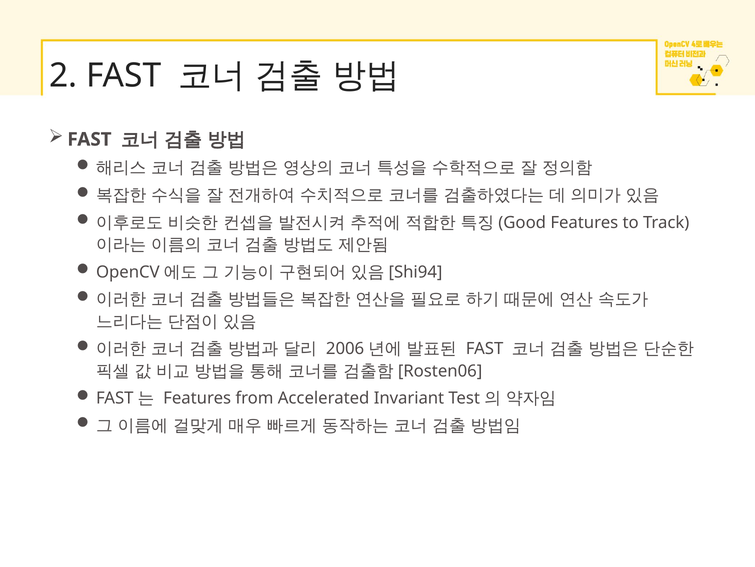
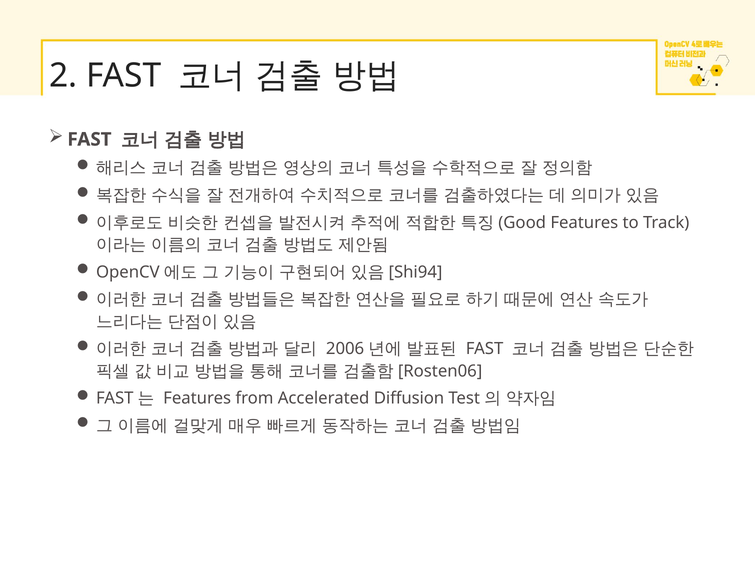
Invariant: Invariant -> Diffusion (409, 398)
